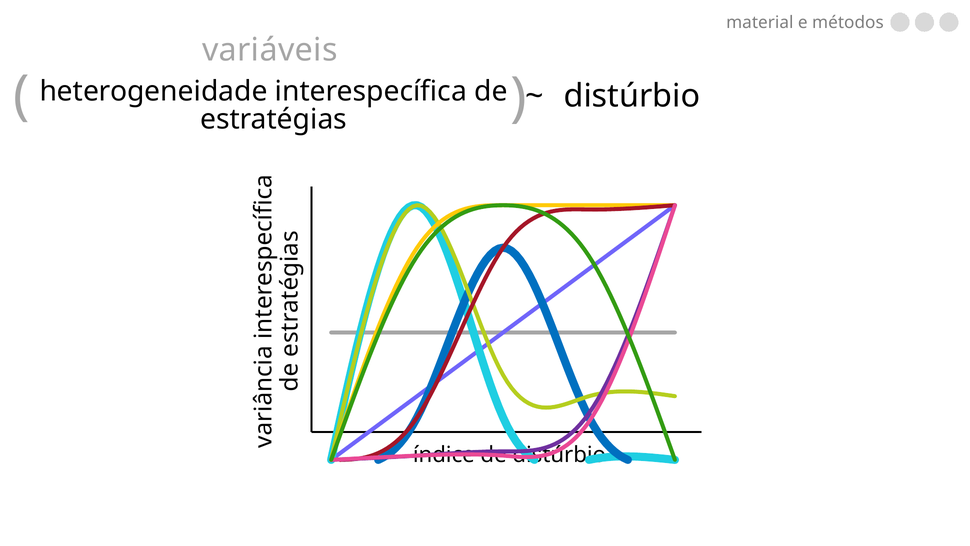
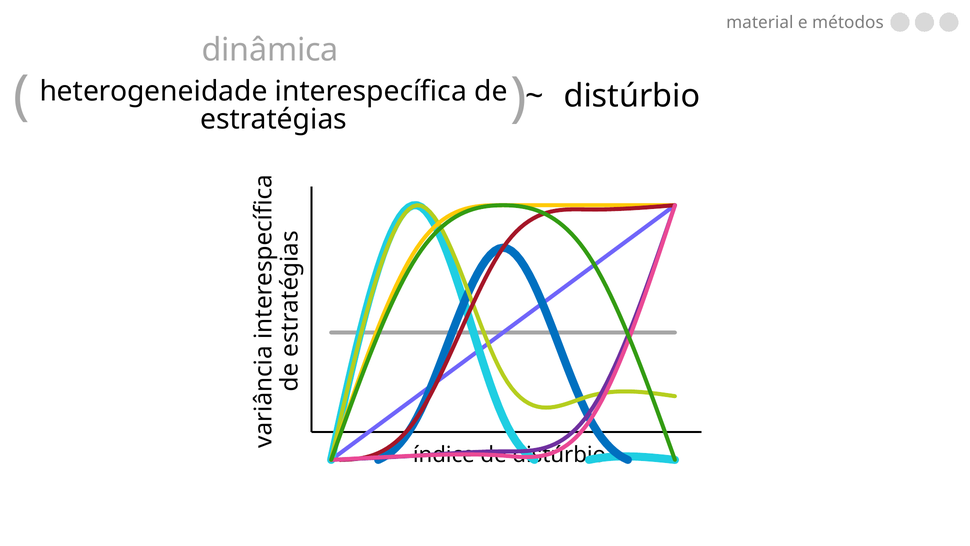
variáveis: variáveis -> dinâmica (270, 50)
